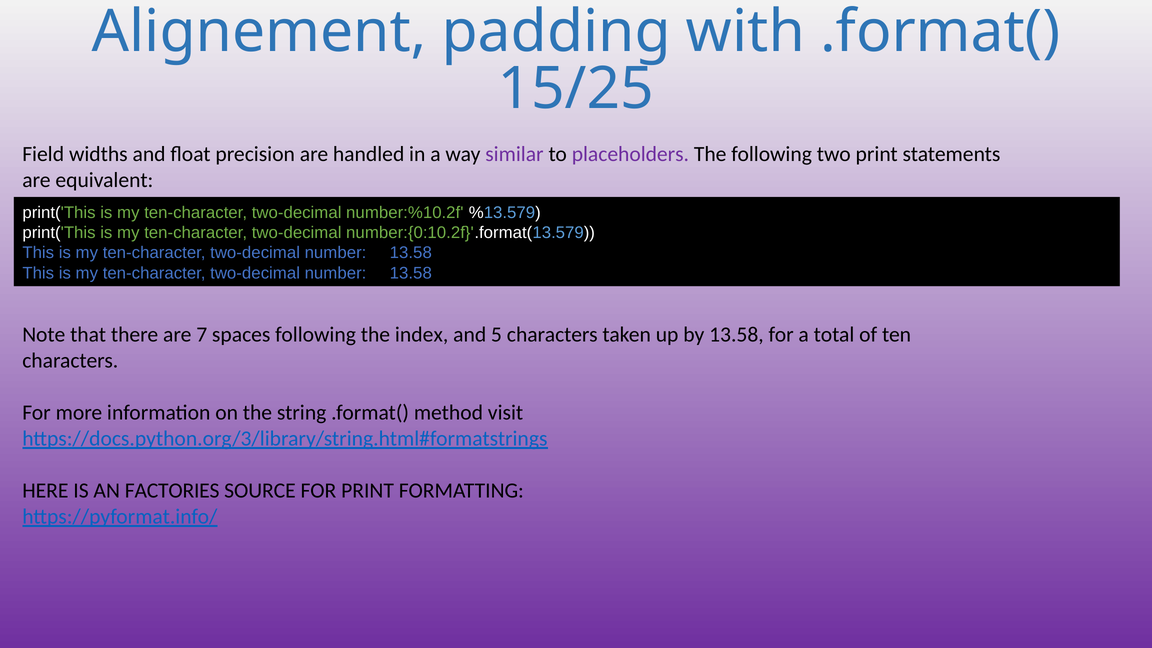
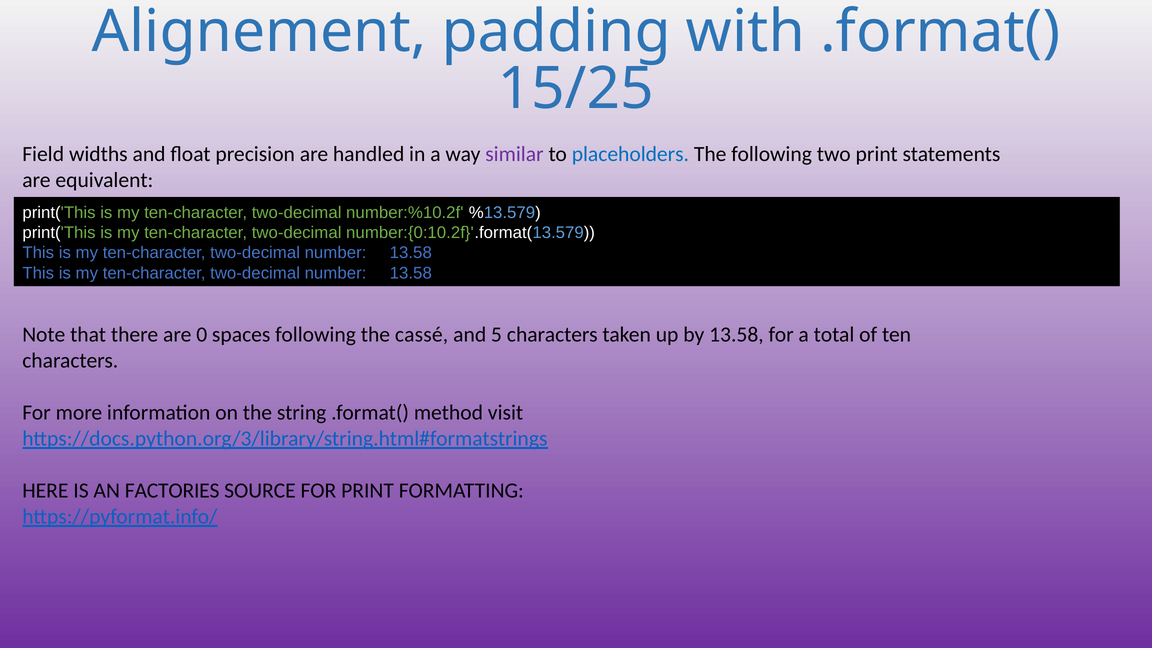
placeholders colour: purple -> blue (630, 154)
7: 7 -> 0 (202, 335)
index: index -> cassé (422, 335)
